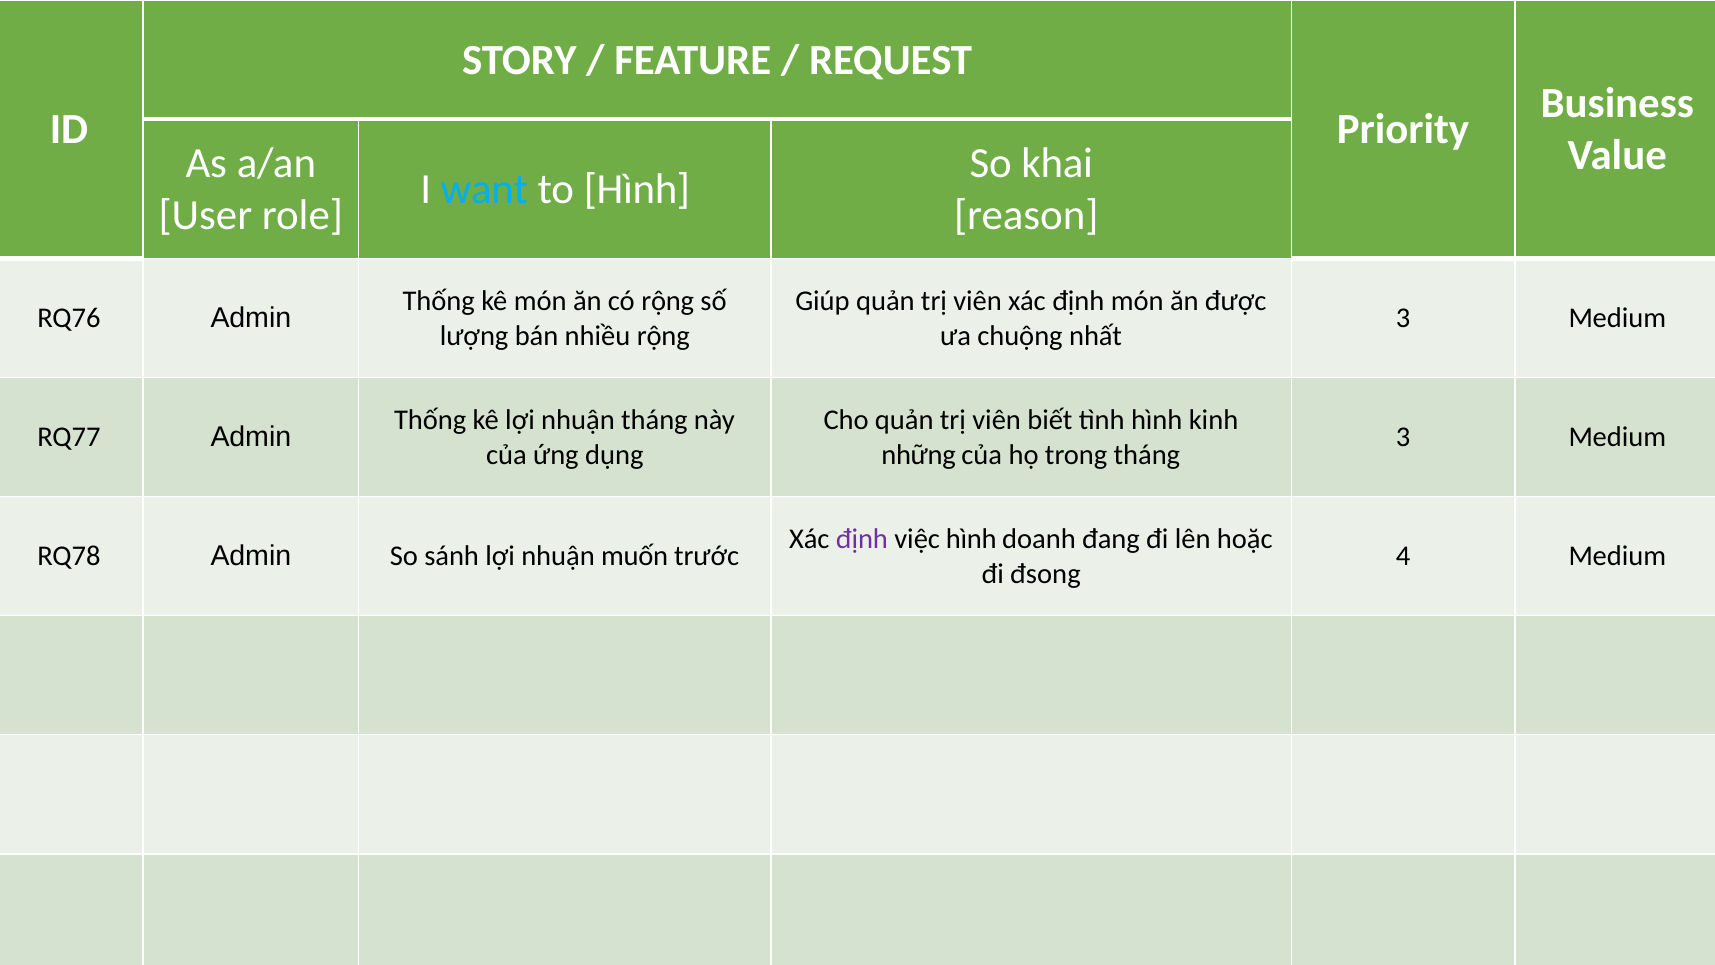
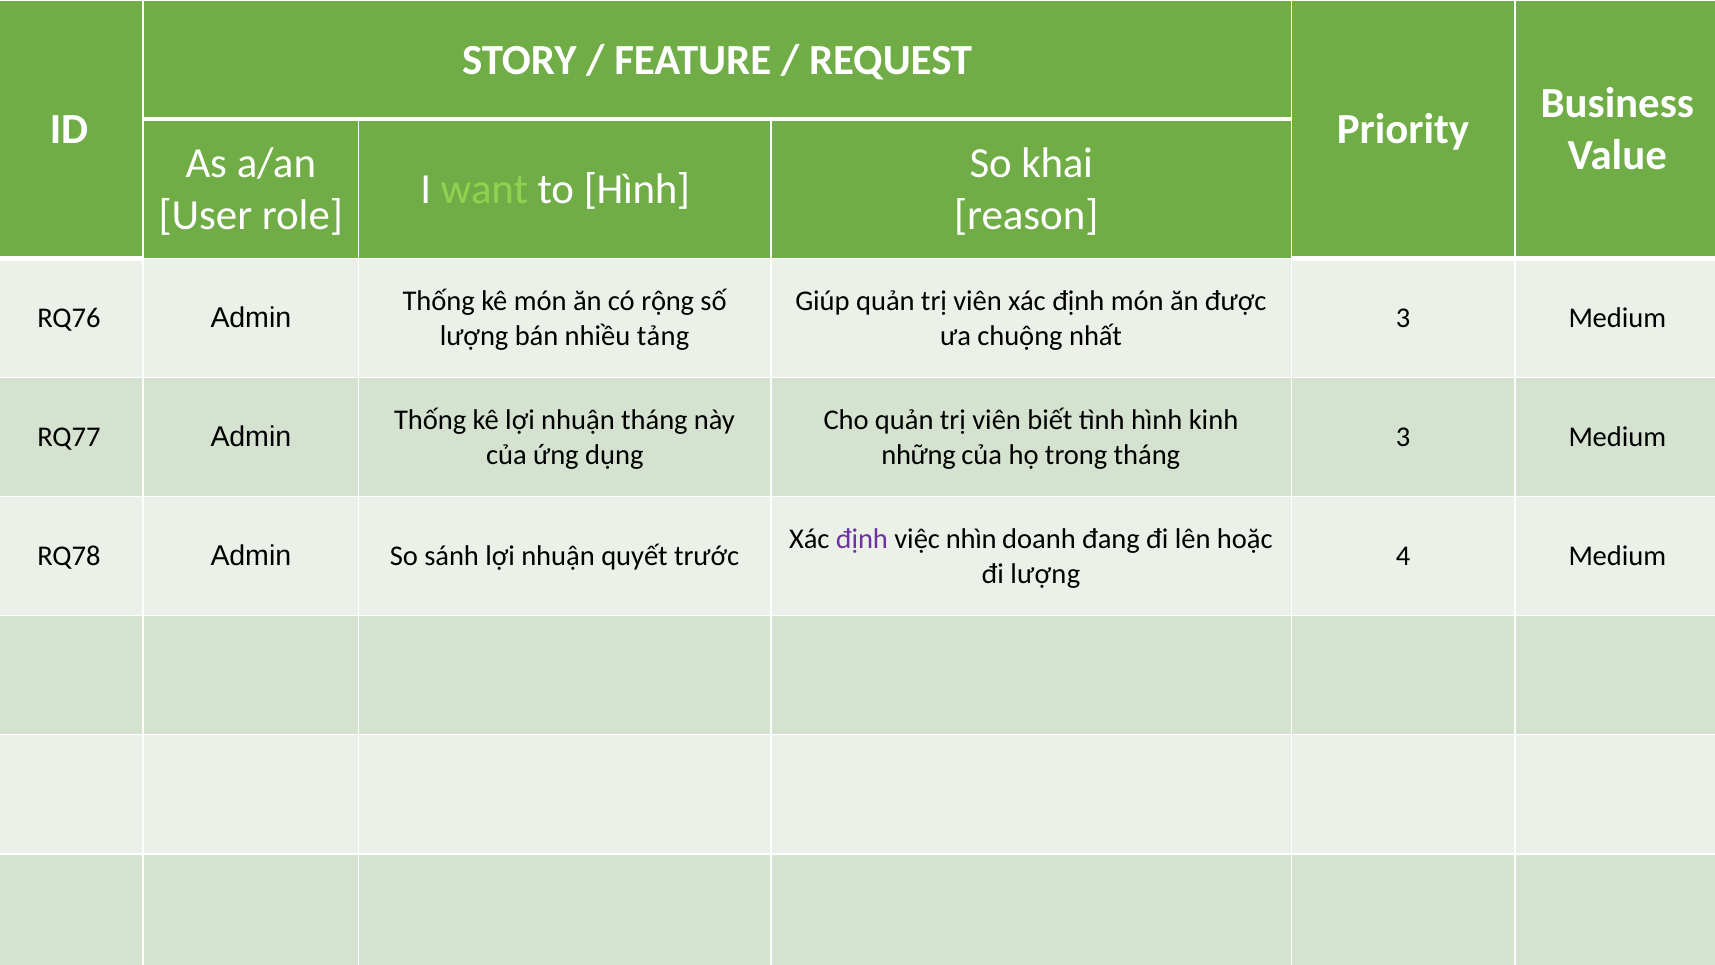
want colour: light blue -> light green (484, 189)
nhiều rộng: rộng -> tảng (663, 336)
việc hình: hình -> nhìn (971, 539)
muốn: muốn -> quyết (635, 556)
đi đsong: đsong -> lượng (1045, 574)
